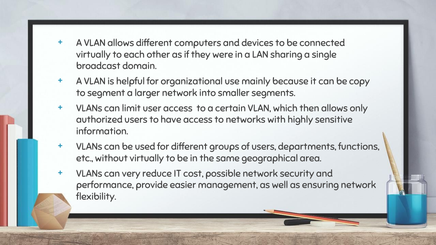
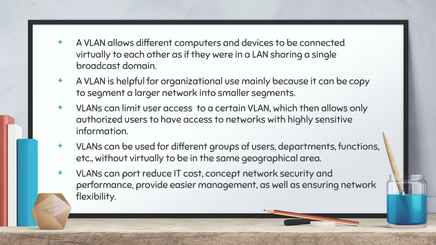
very: very -> port (131, 174)
possible: possible -> concept (223, 174)
